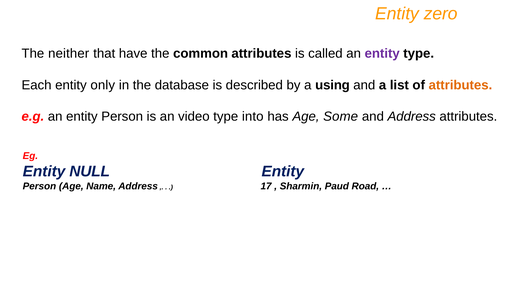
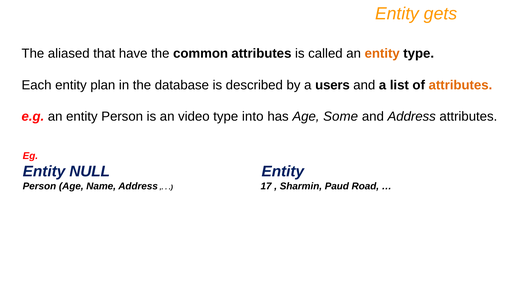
zero: zero -> gets (441, 14)
neither: neither -> aliased (69, 54)
entity colour: purple -> orange (382, 54)
only: only -> plan (103, 85)
using: using -> users (332, 85)
